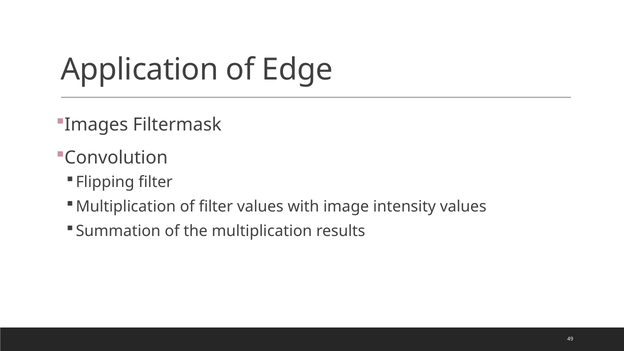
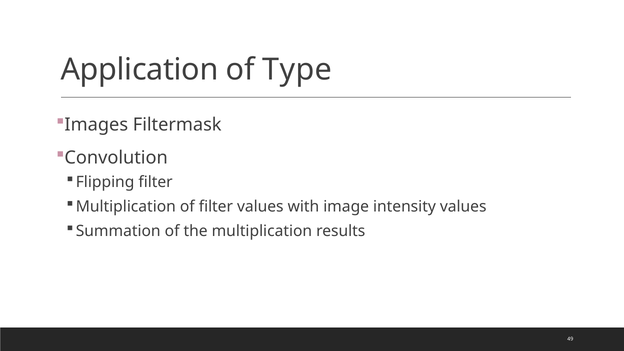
Edge: Edge -> Type (297, 70)
